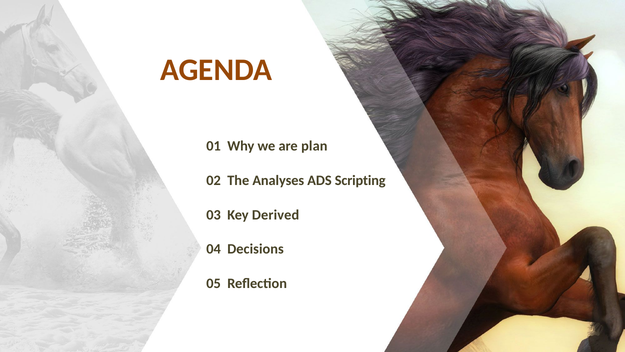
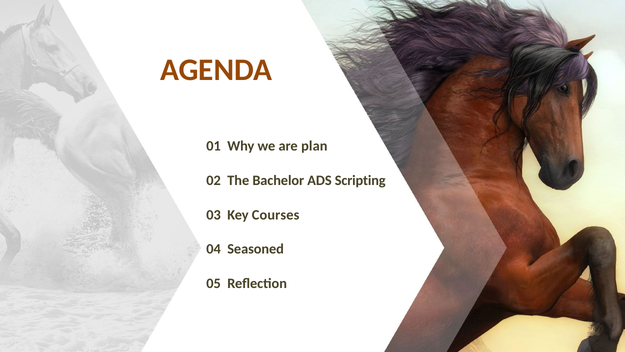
Analyses: Analyses -> Bachelor (278, 180)
Derived: Derived -> Courses (276, 215)
Decisions: Decisions -> Seasoned (256, 249)
